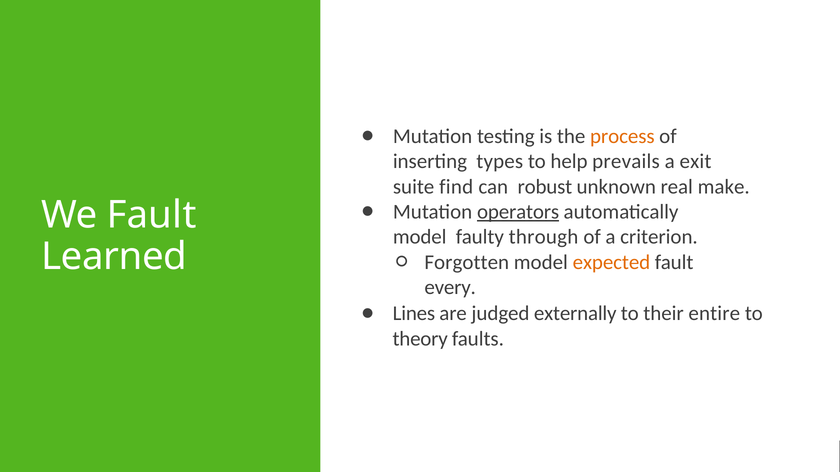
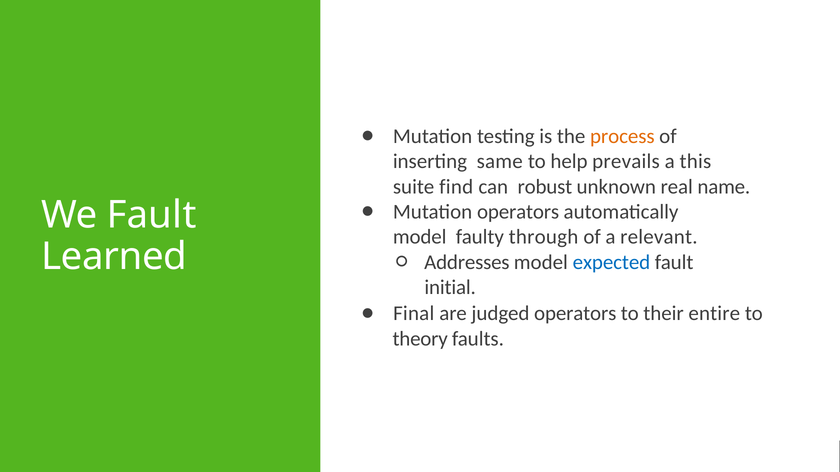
types: types -> same (500, 162)
exit: exit -> this (695, 162)
make: make -> name (724, 187)
operators underline: present -> none (518, 212)
criterion: criterion -> relevant (659, 237)
Forgotten: Forgotten -> Addresses (467, 263)
expected colour: orange -> blue (611, 263)
every: every -> initial (450, 288)
Lines: Lines -> Final (414, 314)
judged externally: externally -> operators (575, 314)
